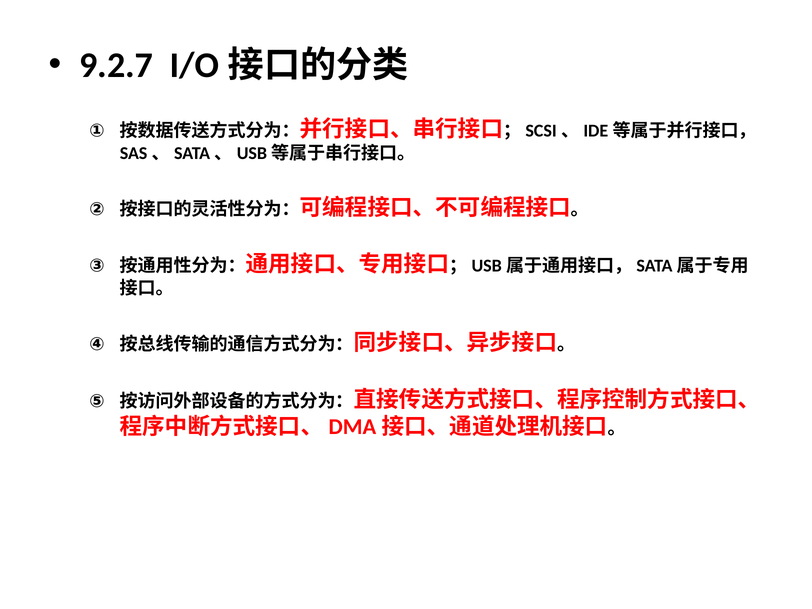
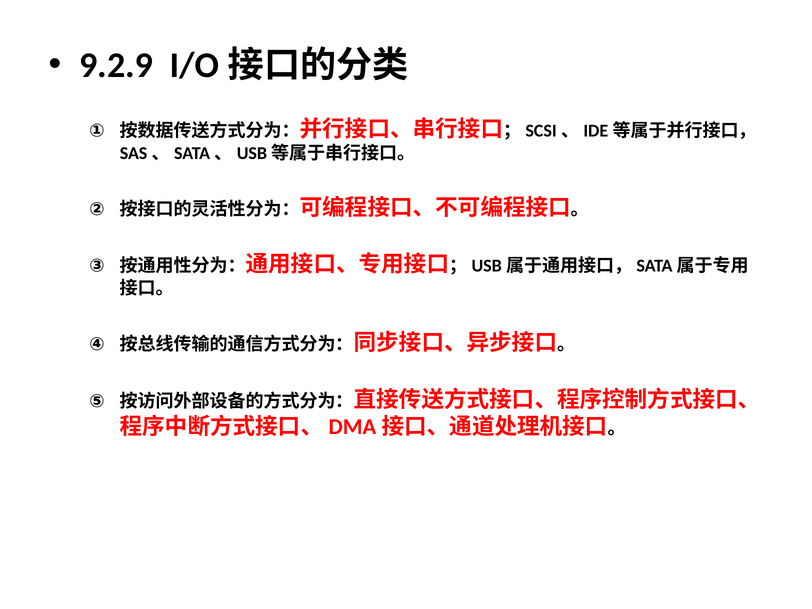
9.2.7: 9.2.7 -> 9.2.9 (116, 65)
